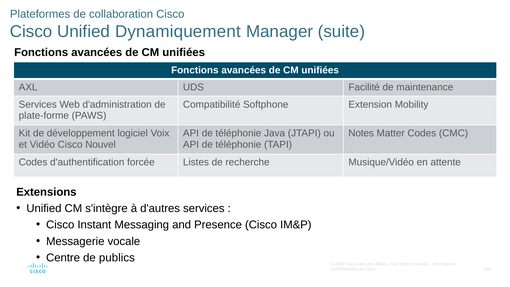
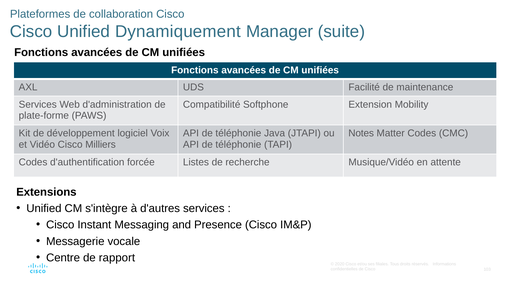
Nouvel: Nouvel -> Milliers (101, 144)
publics: publics -> rapport (117, 258)
